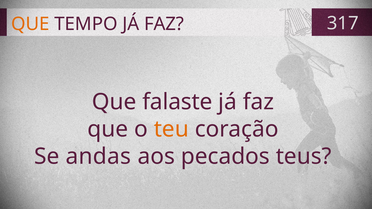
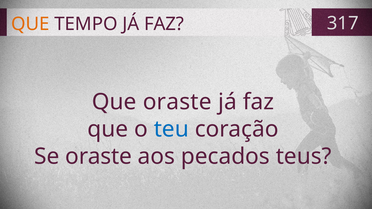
Que falaste: falaste -> oraste (177, 102)
teu colour: orange -> blue (171, 129)
Se andas: andas -> oraste (99, 157)
